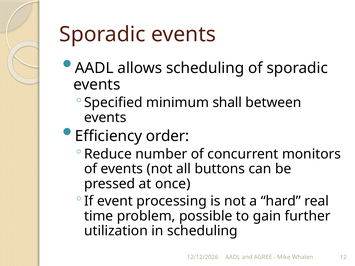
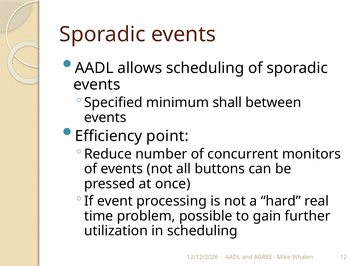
order: order -> point (167, 136)
